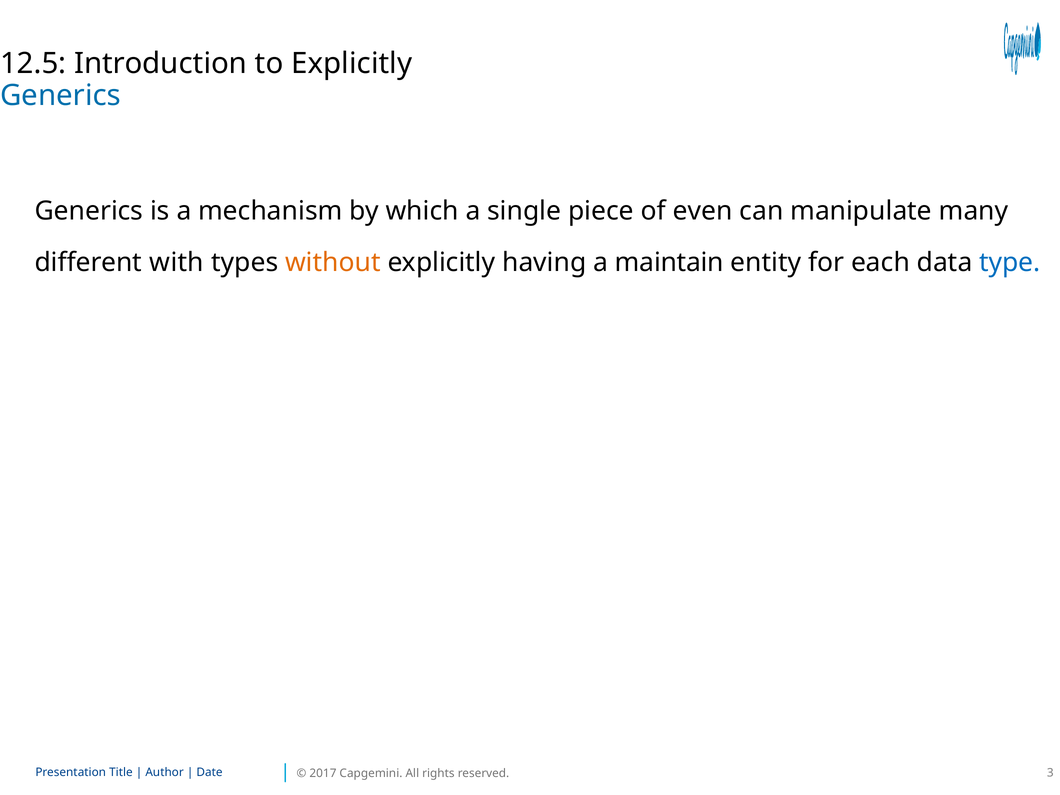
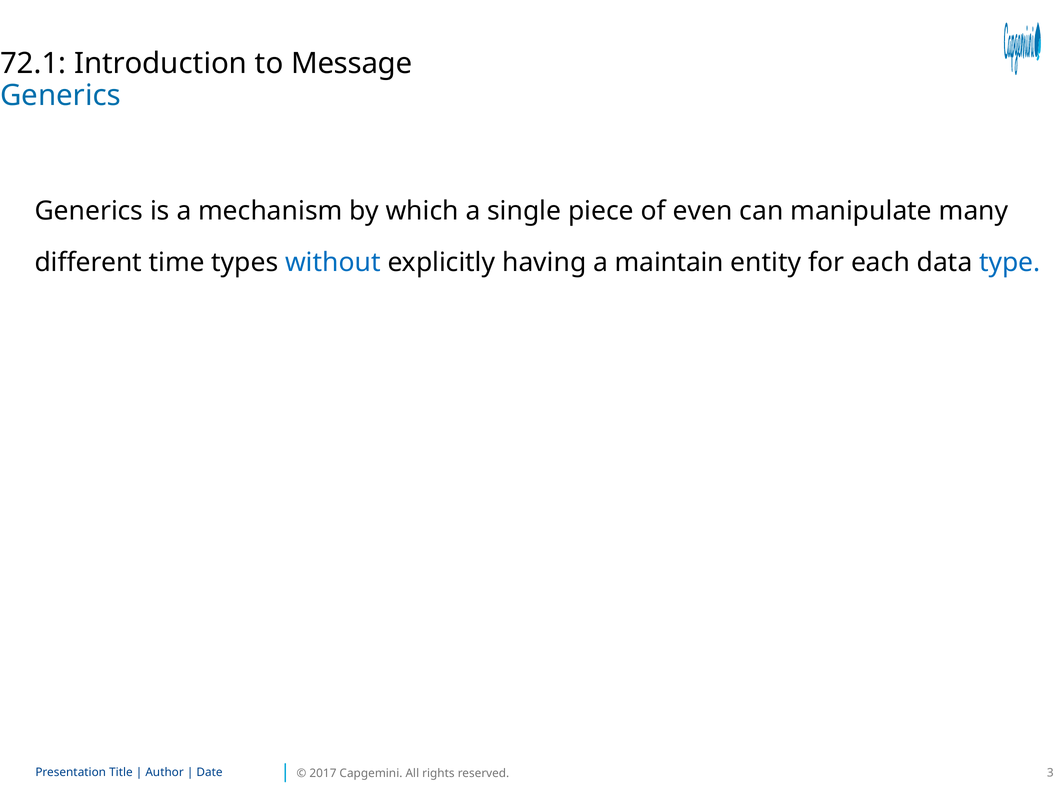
12.5: 12.5 -> 72.1 (33, 64)
to Explicitly: Explicitly -> Message (352, 64)
with: with -> time (177, 262)
without colour: orange -> blue (333, 262)
